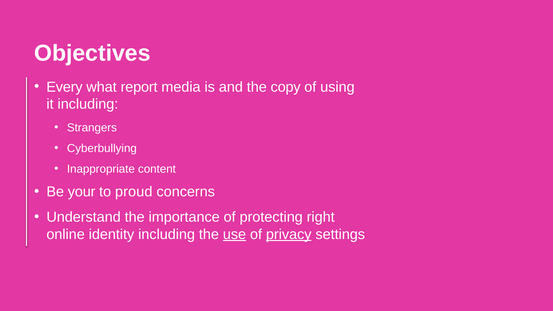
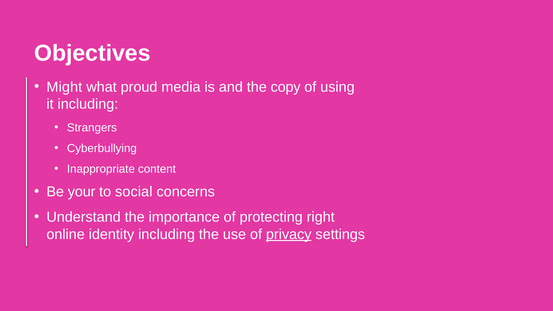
Every: Every -> Might (64, 87)
report: report -> proud (139, 87)
proud: proud -> social (134, 192)
use underline: present -> none (234, 234)
